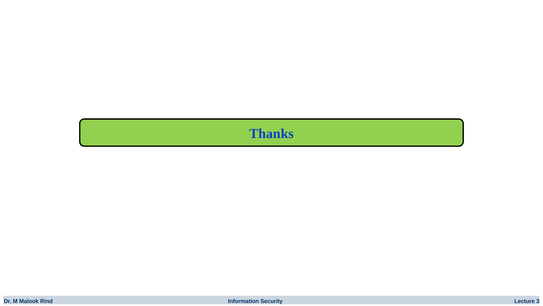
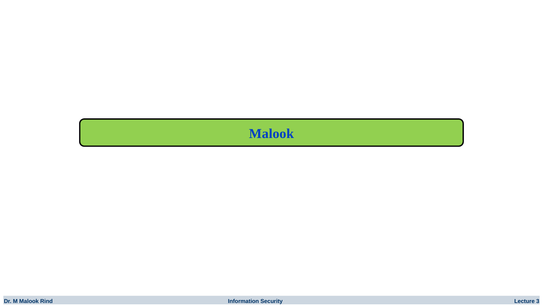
Thanks: Thanks -> Malook (271, 133)
